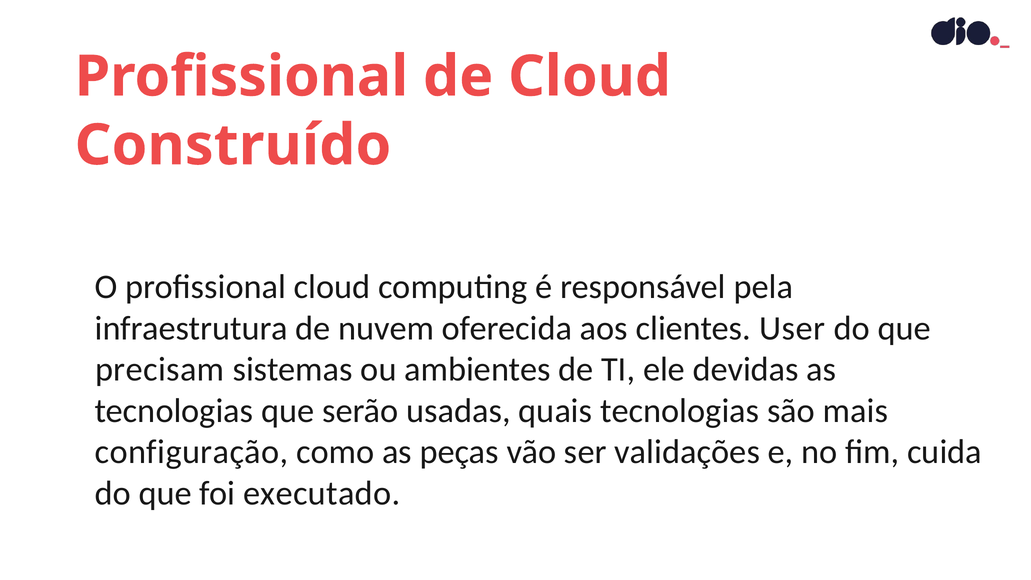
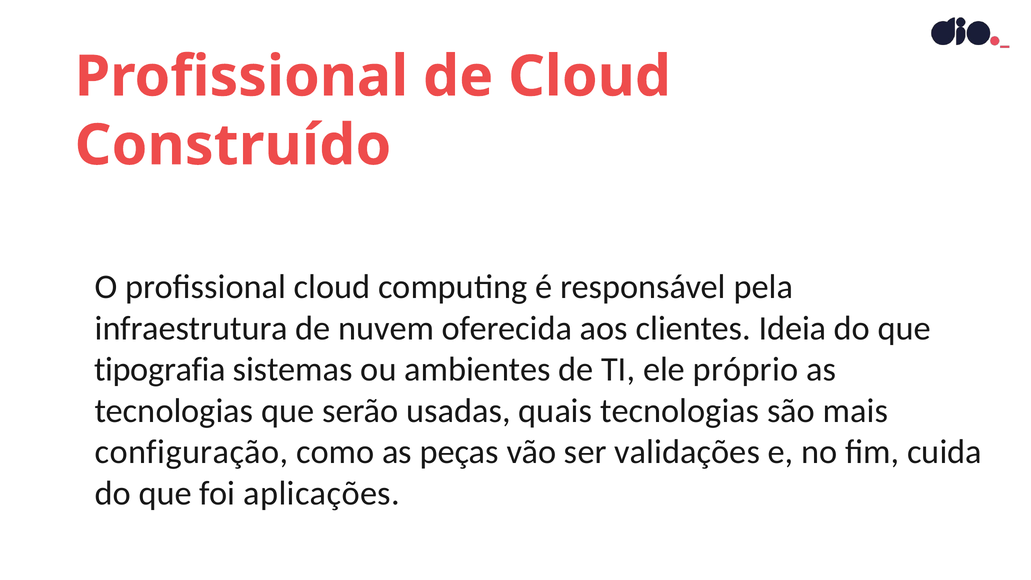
User: User -> Ideia (792, 328)
precisam: precisam -> tipografia (160, 369)
devidas: devidas -> próprio (746, 369)
executado: executado -> aplicações (322, 493)
